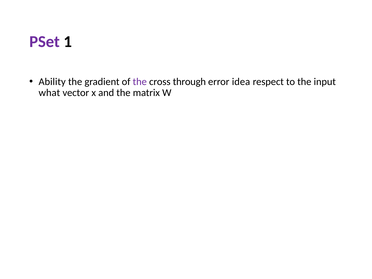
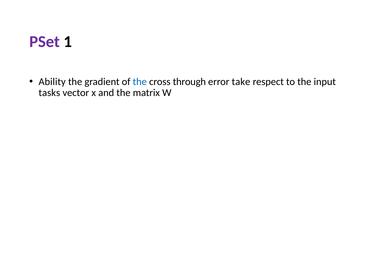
the colour: purple -> blue (140, 82)
idea: idea -> take (241, 82)
what: what -> tasks (49, 93)
